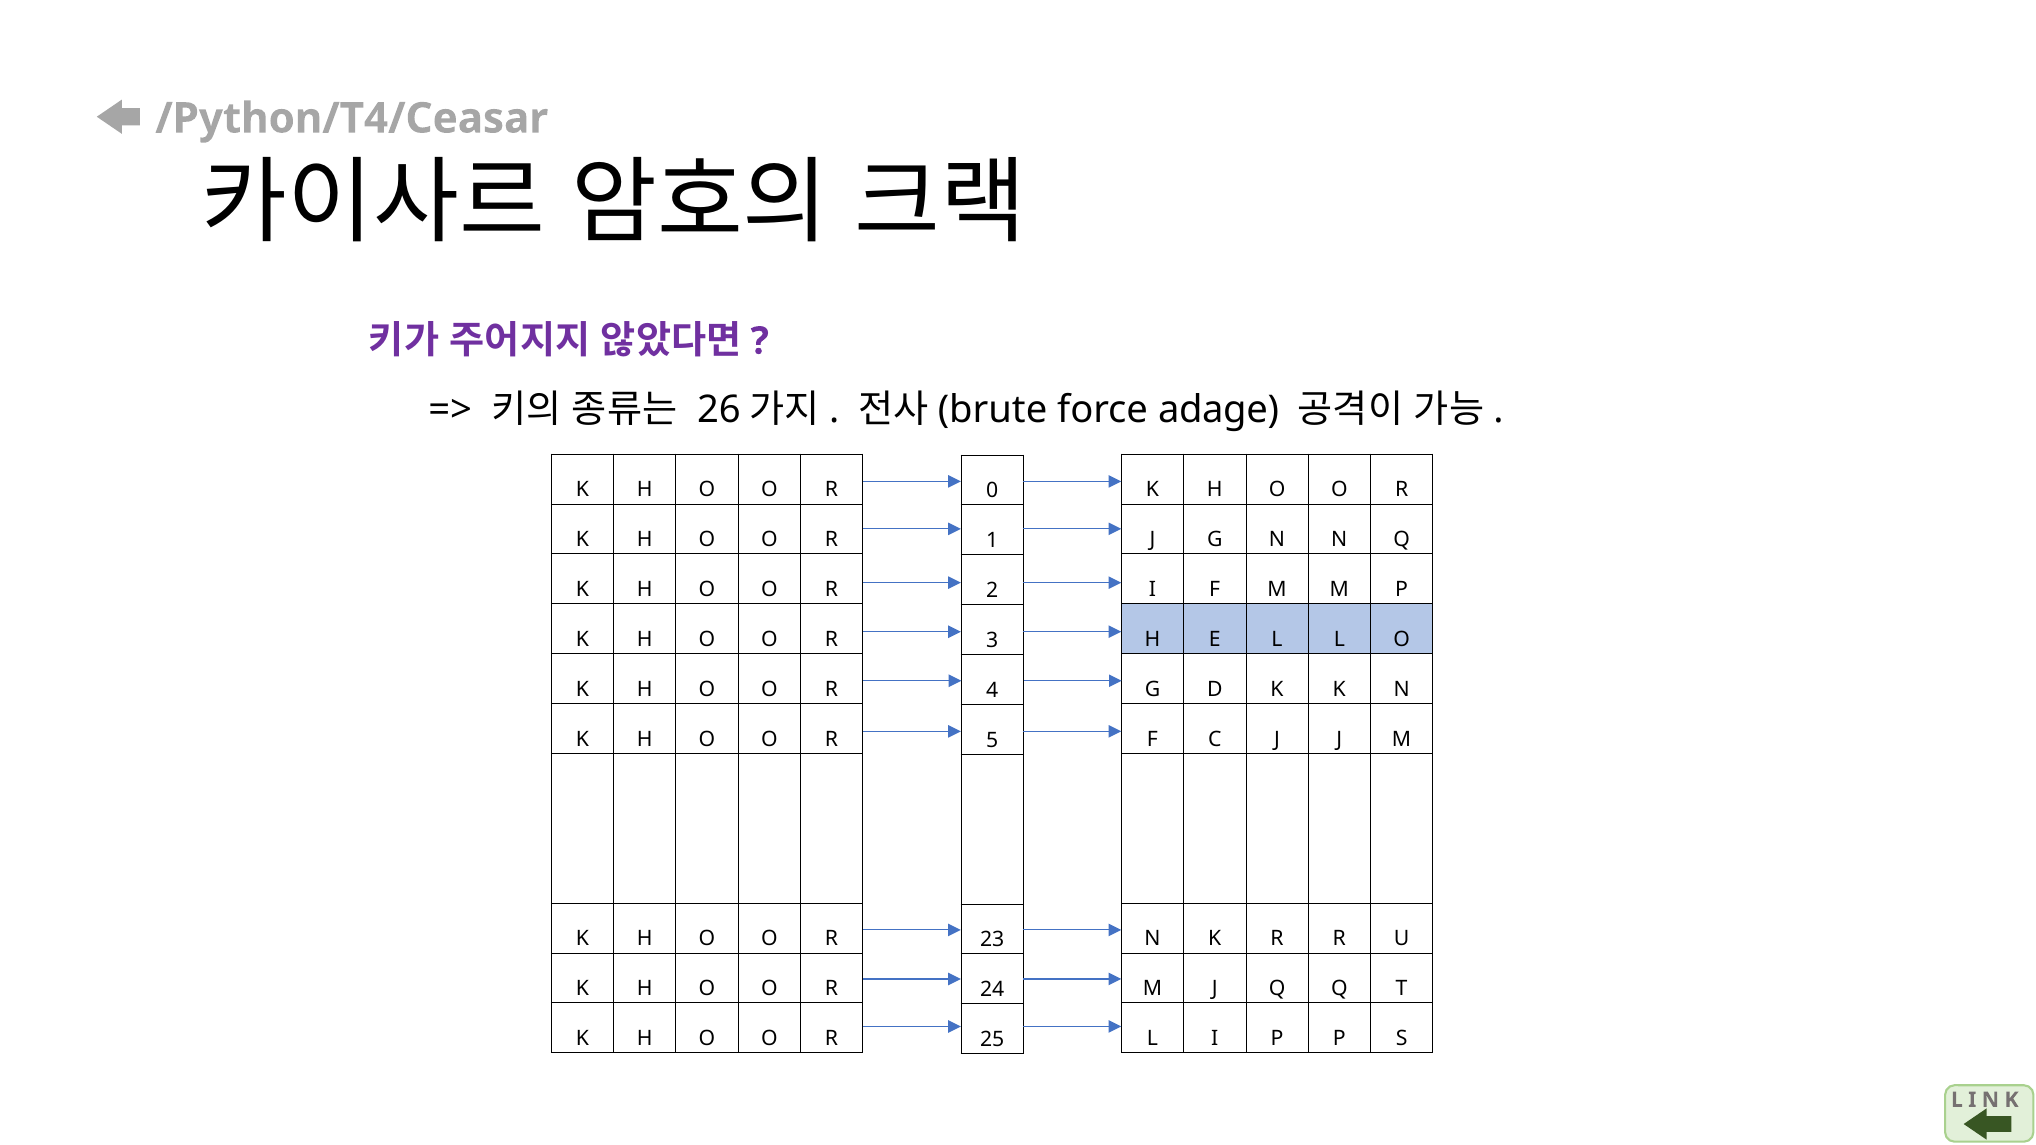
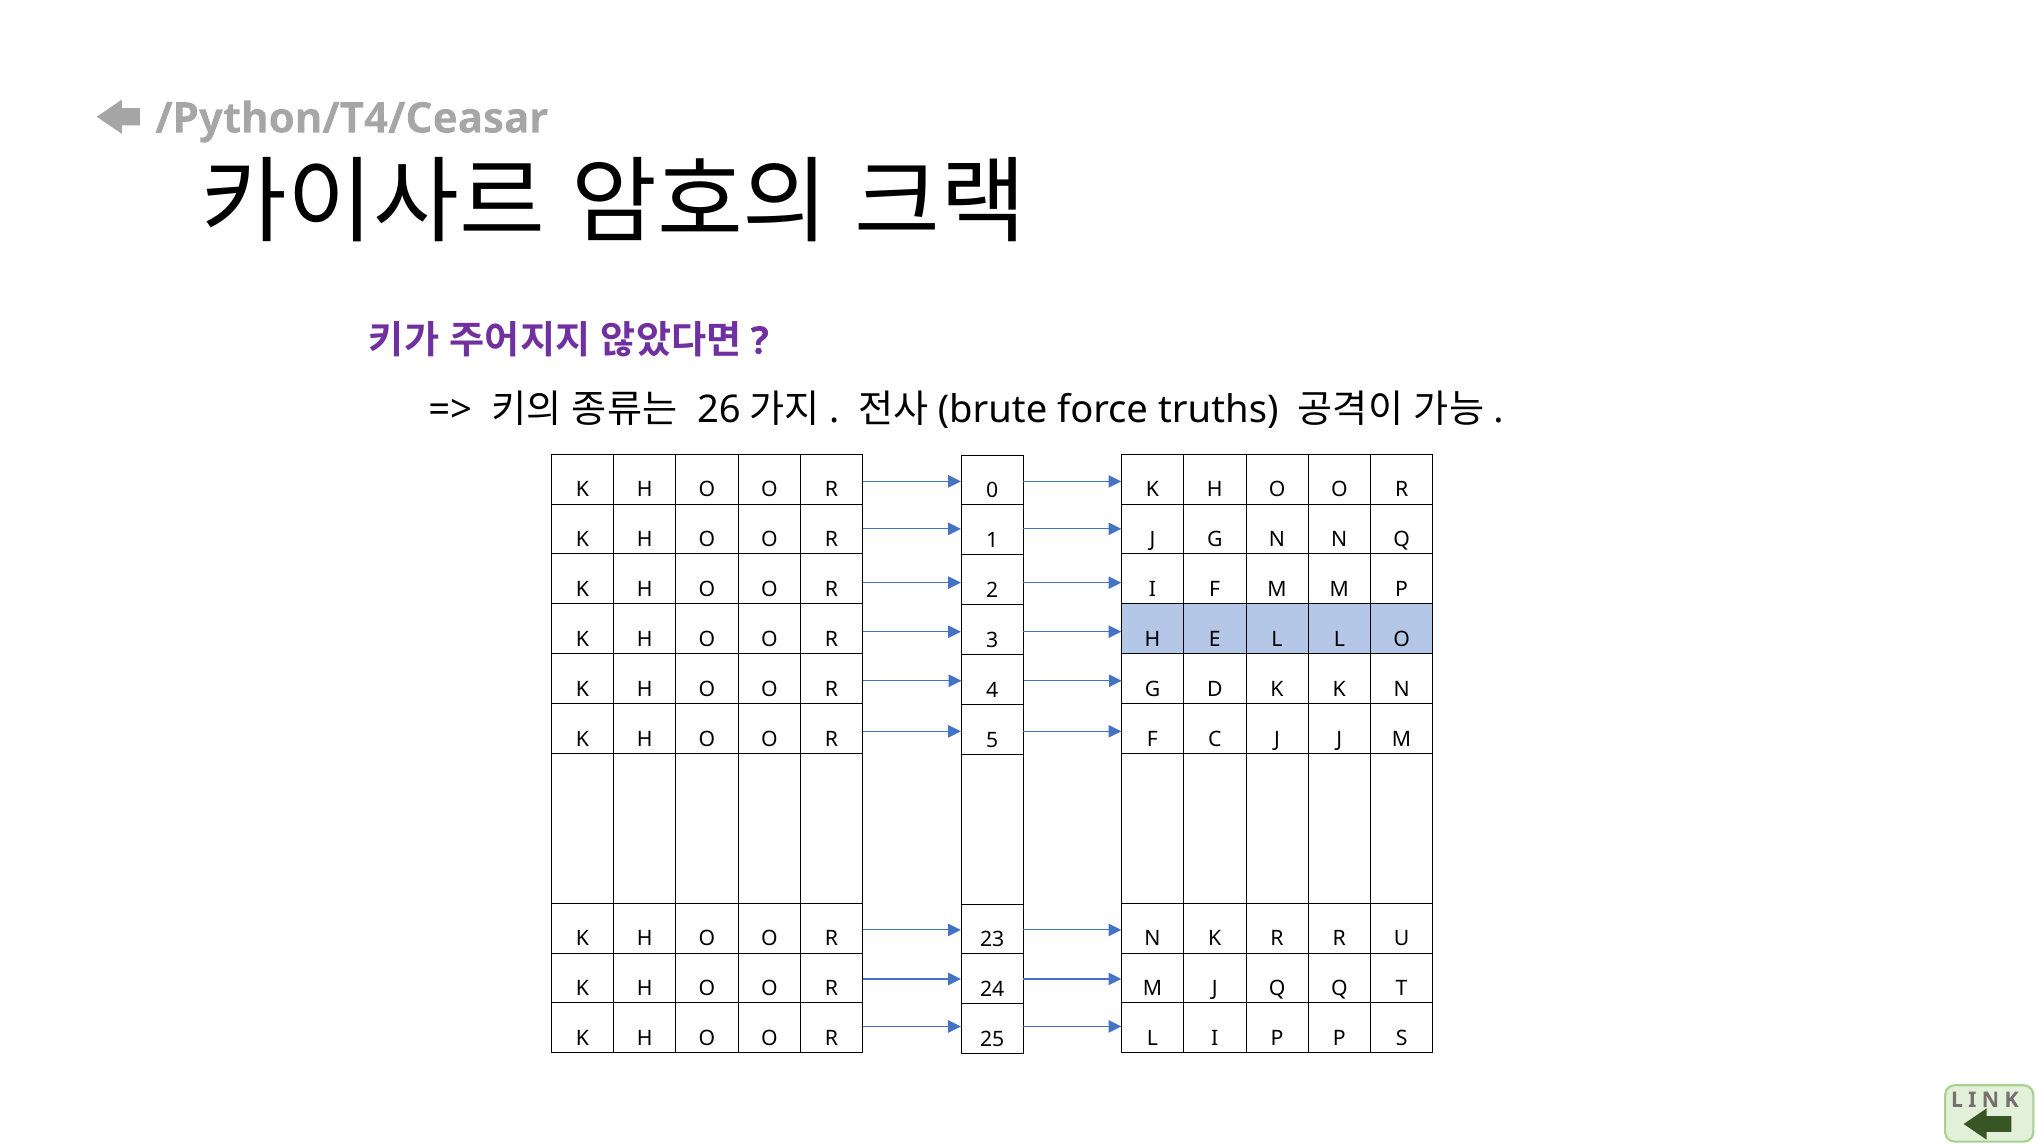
adage: adage -> truths (1218, 410)
